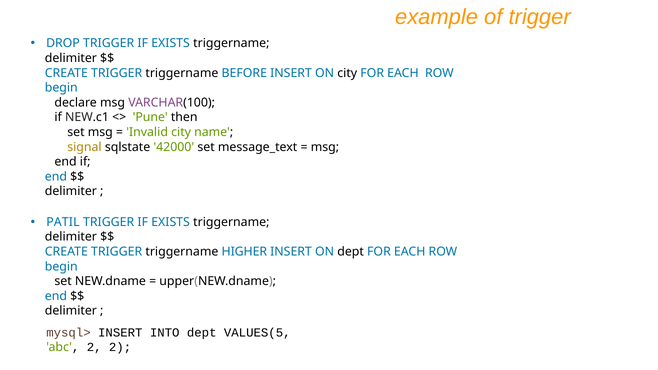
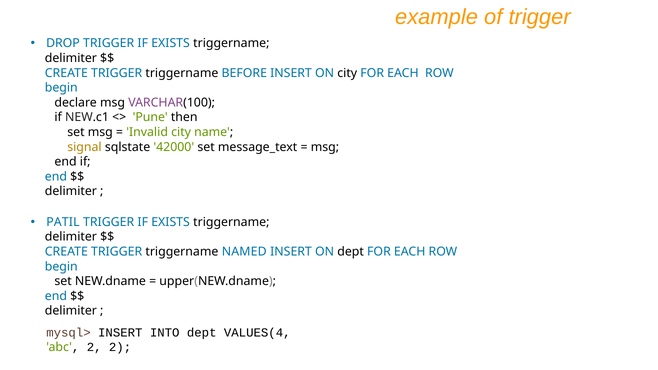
HIGHER: HIGHER -> NAMED (244, 252)
VALUES(5: VALUES(5 -> VALUES(4 (257, 333)
